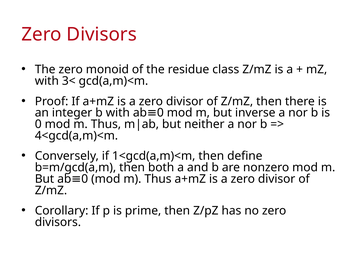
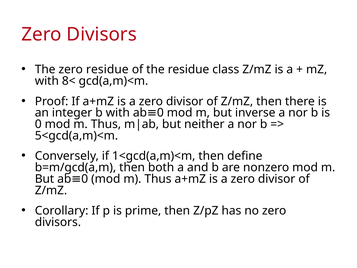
zero monoid: monoid -> residue (107, 69)
3<: 3< -> 8< (69, 81)
4<gcd(a,m)<m: 4<gcd(a,m)<m -> 5<gcd(a,m)<m (76, 136)
